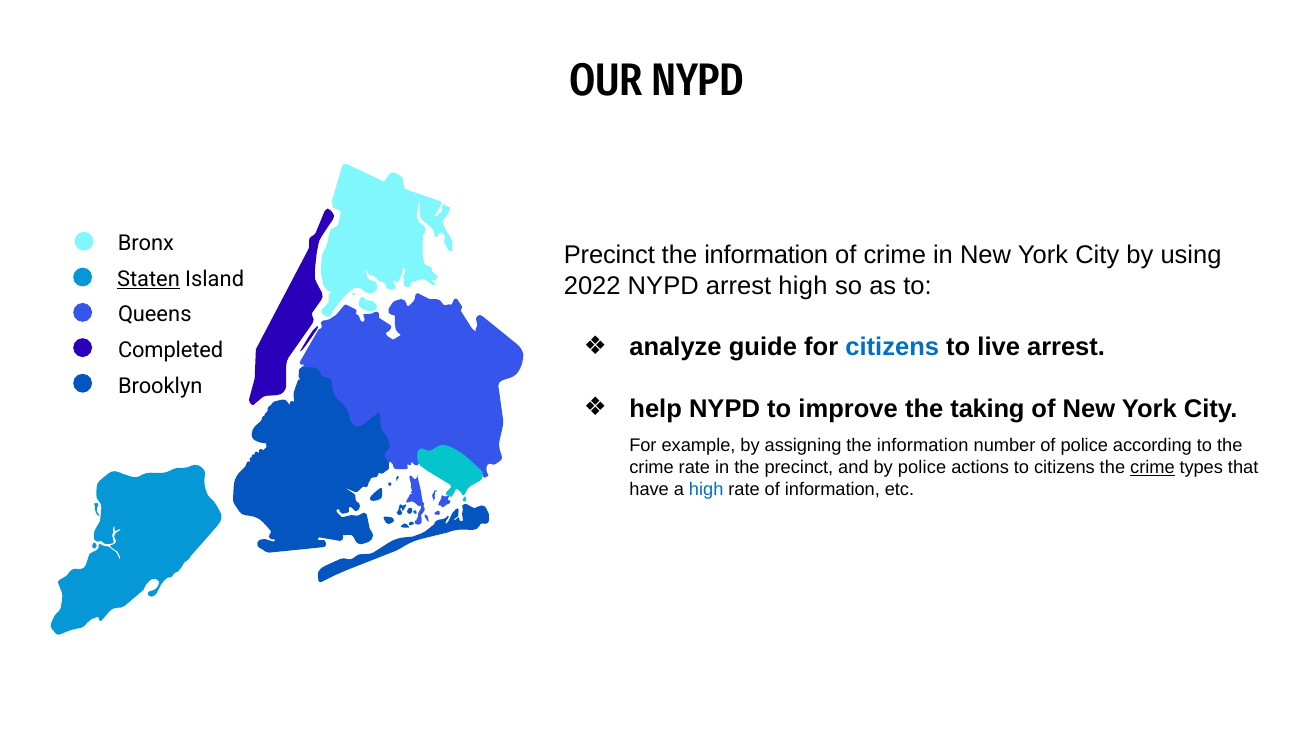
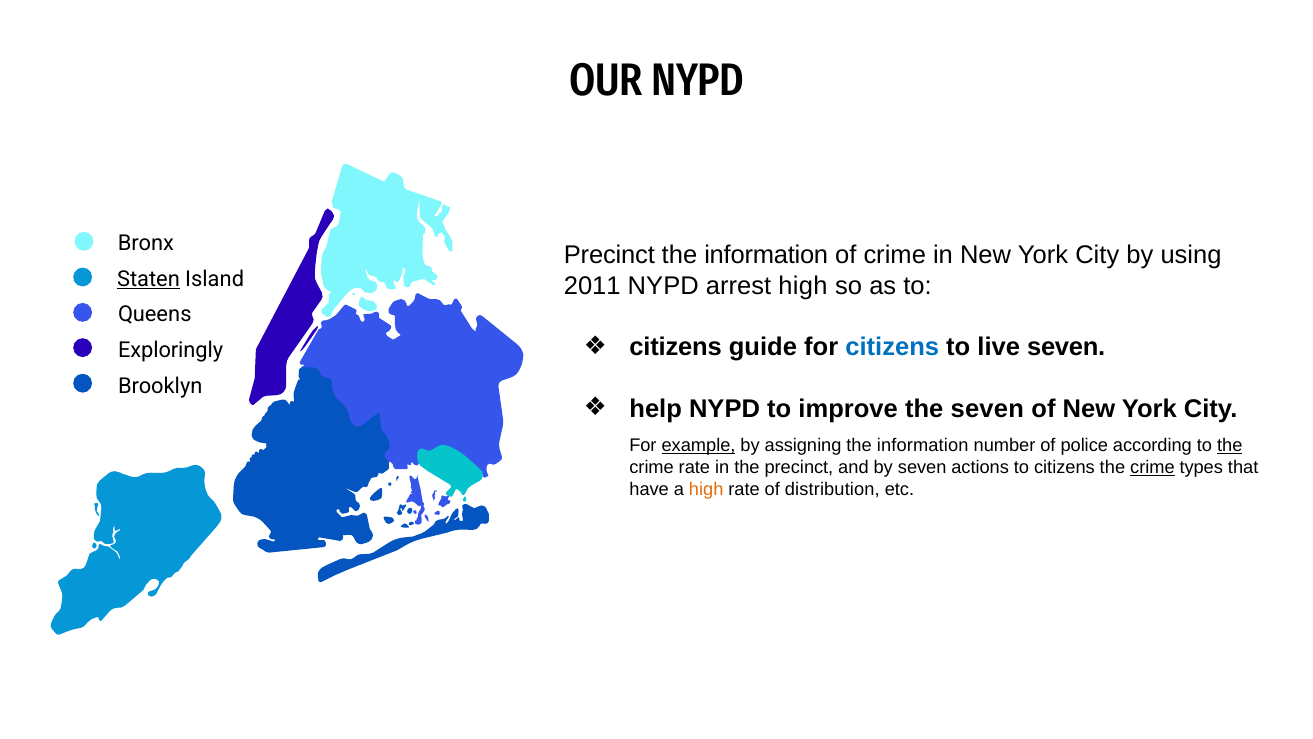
2022: 2022 -> 2011 (592, 286)
analyze: analyze -> citizens (676, 347)
live arrest: arrest -> seven (1066, 347)
Completed: Completed -> Exploringly (171, 350)
the taking: taking -> seven (987, 408)
example underline: none -> present (699, 445)
the underline: none -> present (1230, 445)
by police: police -> seven (922, 467)
high colour: blue -> orange (706, 489)
of information: information -> distribution (832, 489)
